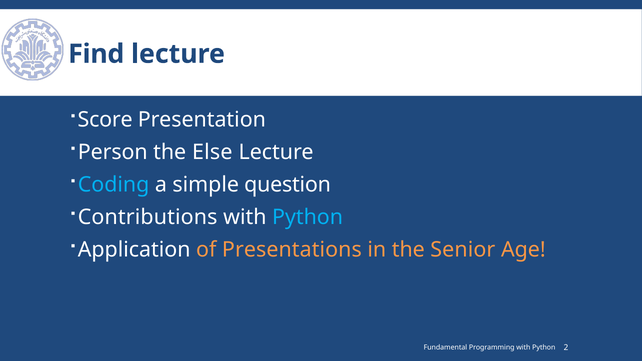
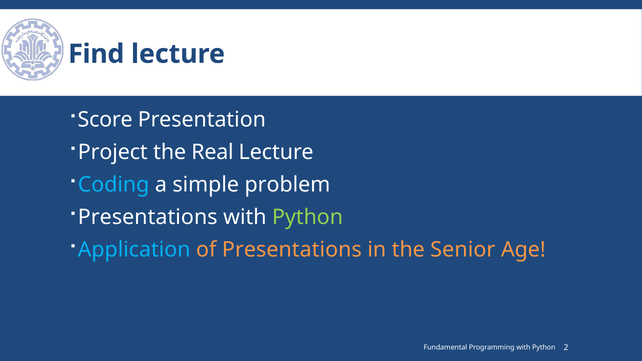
Person: Person -> Project (113, 152)
Else: Else -> Real (212, 152)
question: question -> problem (287, 185)
Contributions: Contributions -> Presentations (148, 217)
Python colour: light blue -> light green (308, 217)
Application colour: white -> light blue (134, 250)
